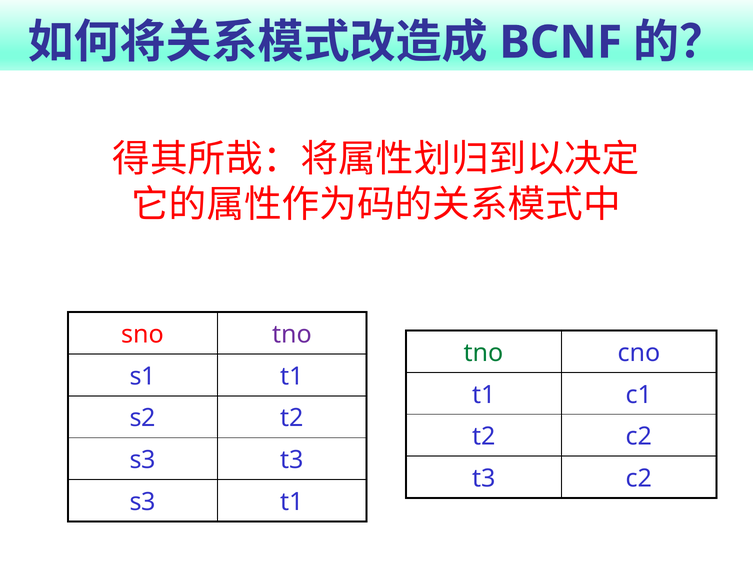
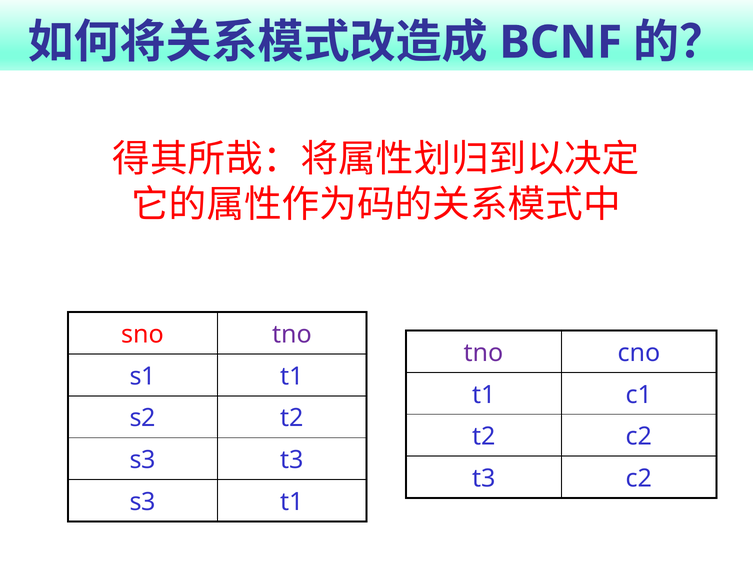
tno colour: green -> purple (484, 353)
